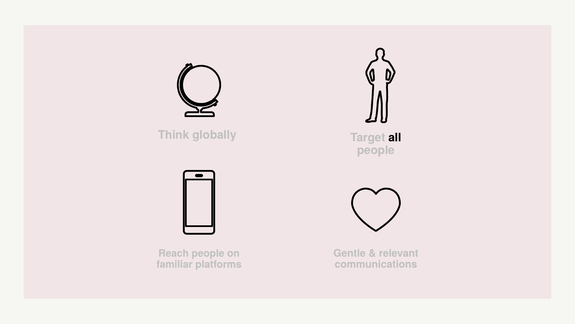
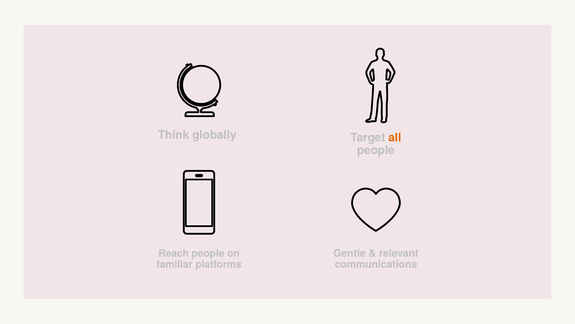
all colour: black -> orange (395, 137)
